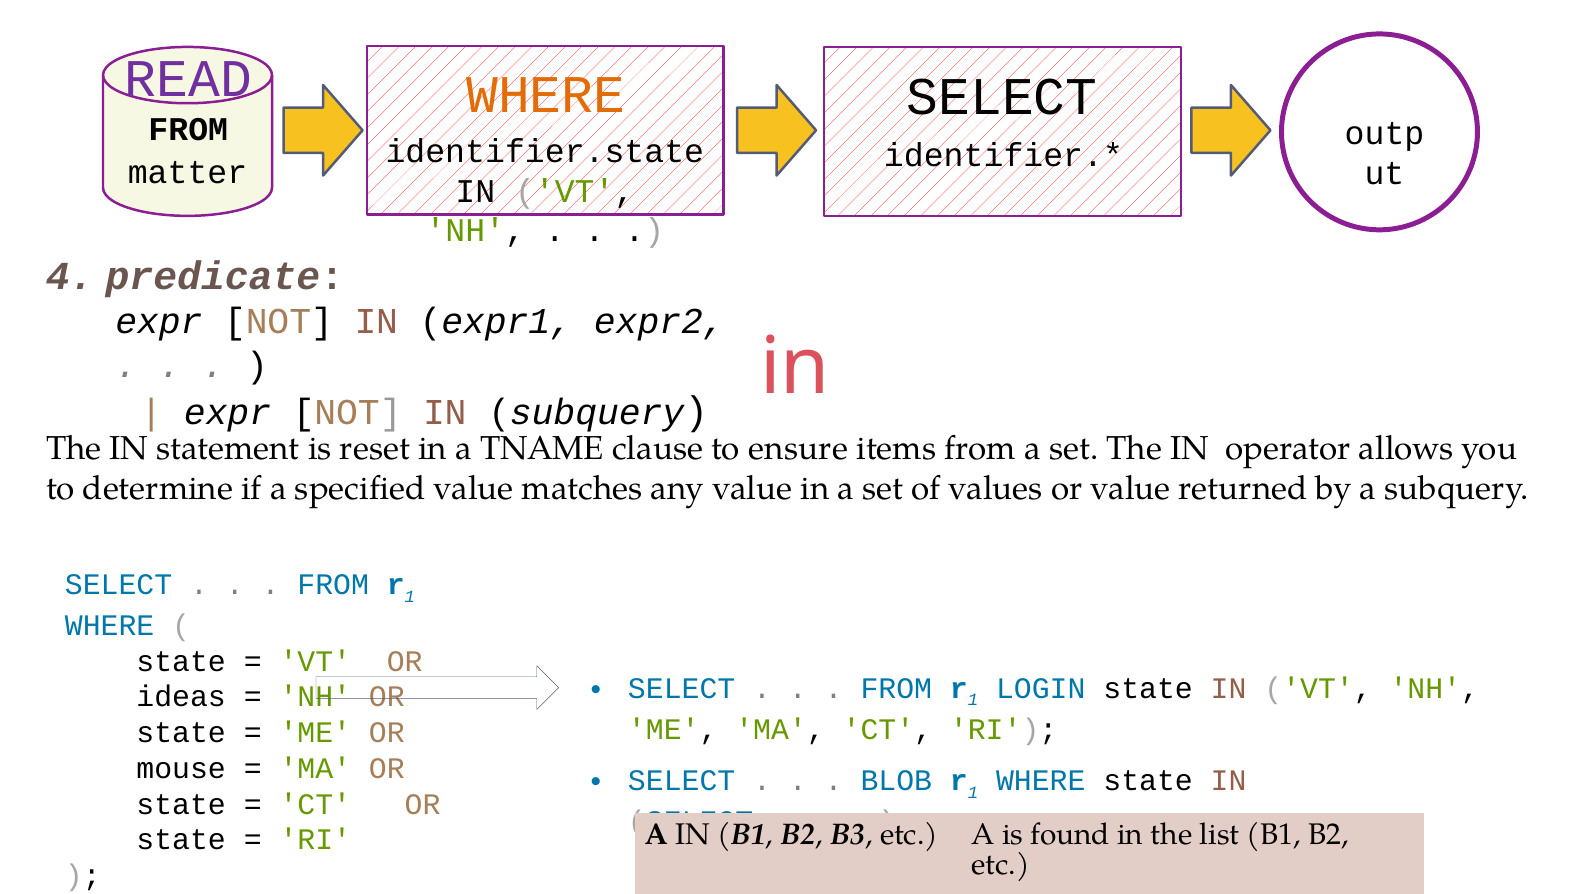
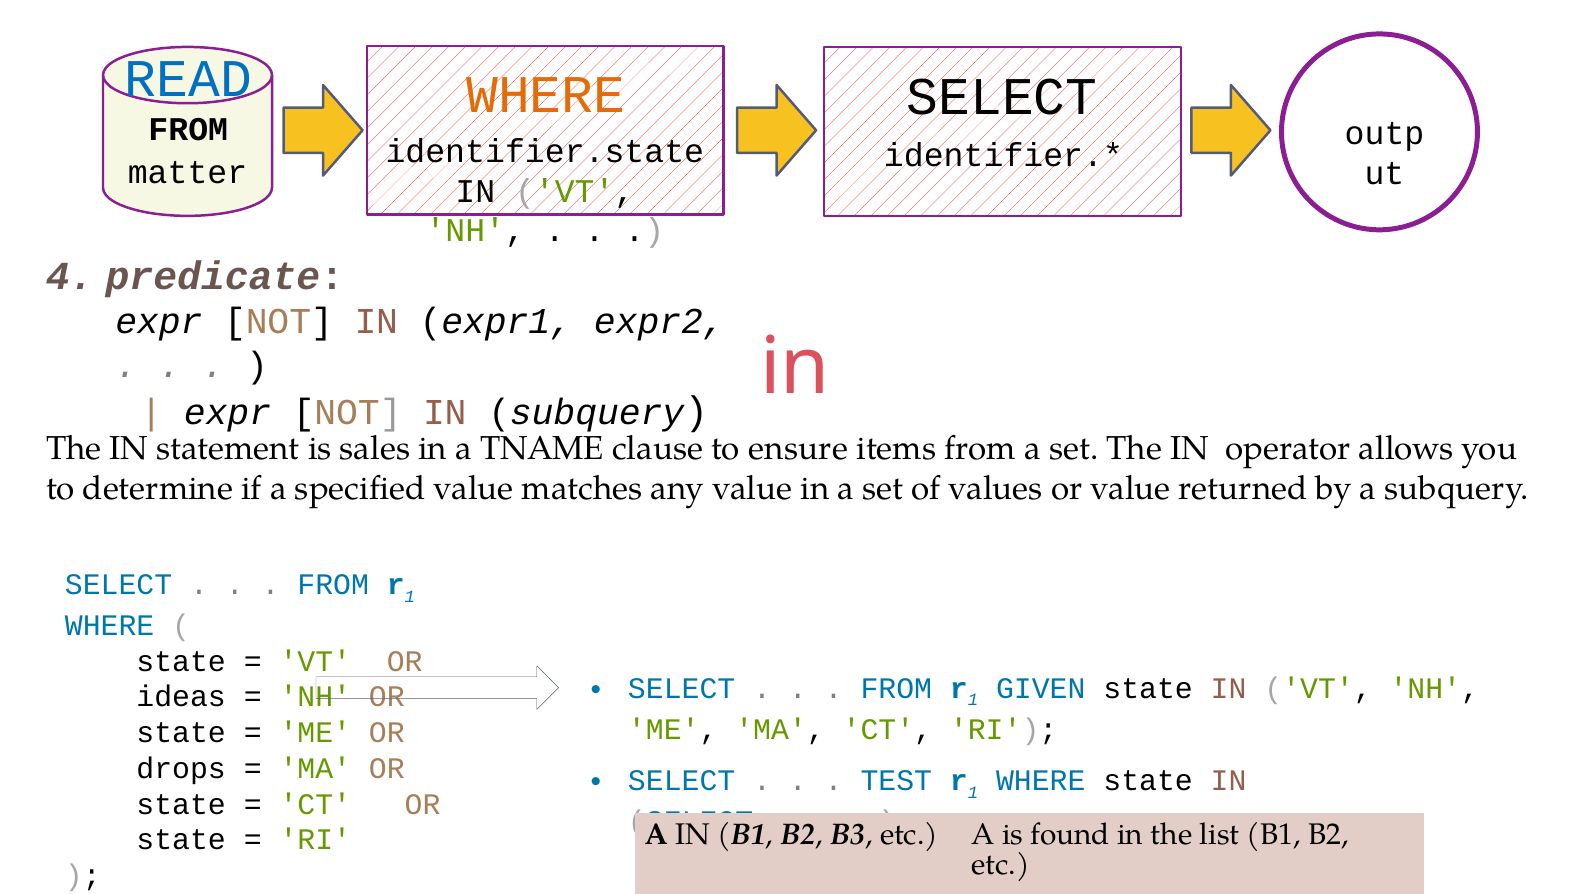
READ colour: purple -> blue (188, 79)
reset: reset -> sales (375, 449)
LOGIN: LOGIN -> GIVEN (1041, 689)
mouse: mouse -> drops (181, 769)
BLOB: BLOB -> TEST (896, 781)
